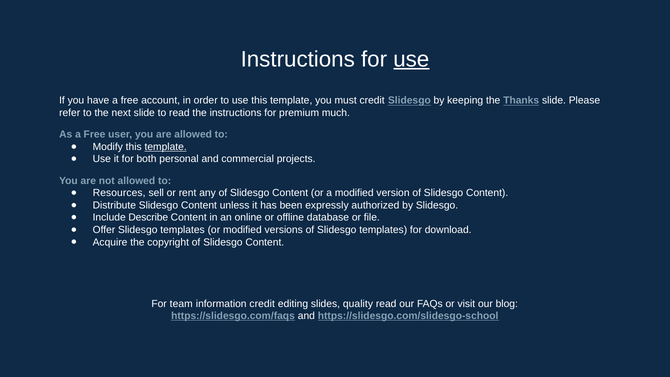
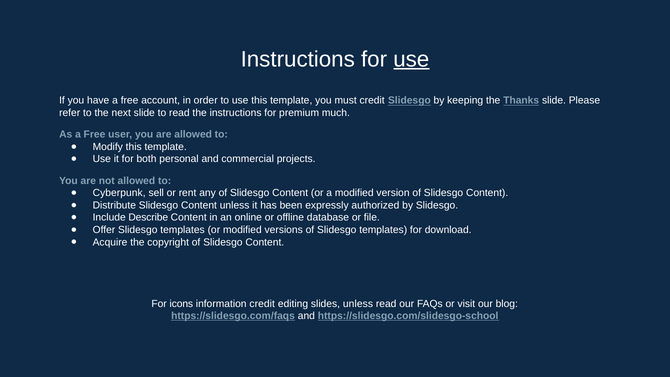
template underline: present -> none (166, 147)
Resources: Resources -> Cyberpunk (119, 193)
team: team -> icons (181, 304)
slides quality: quality -> unless (358, 304)
